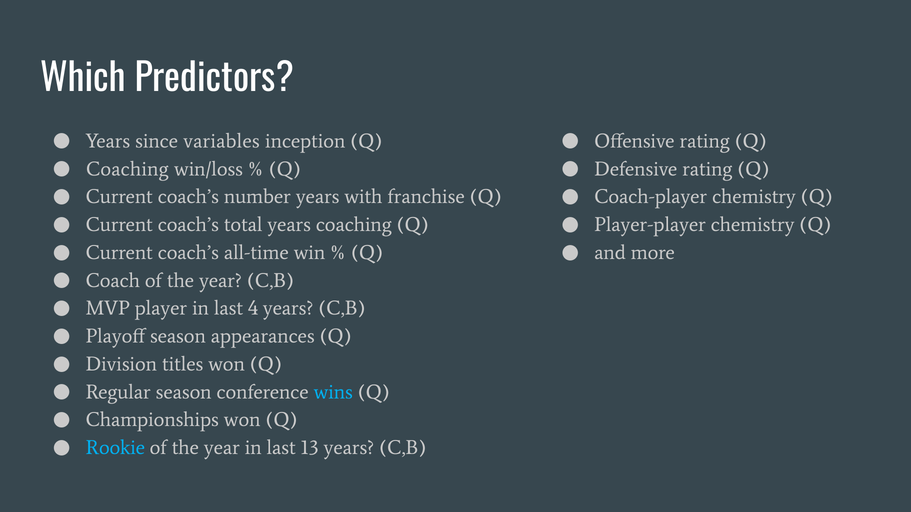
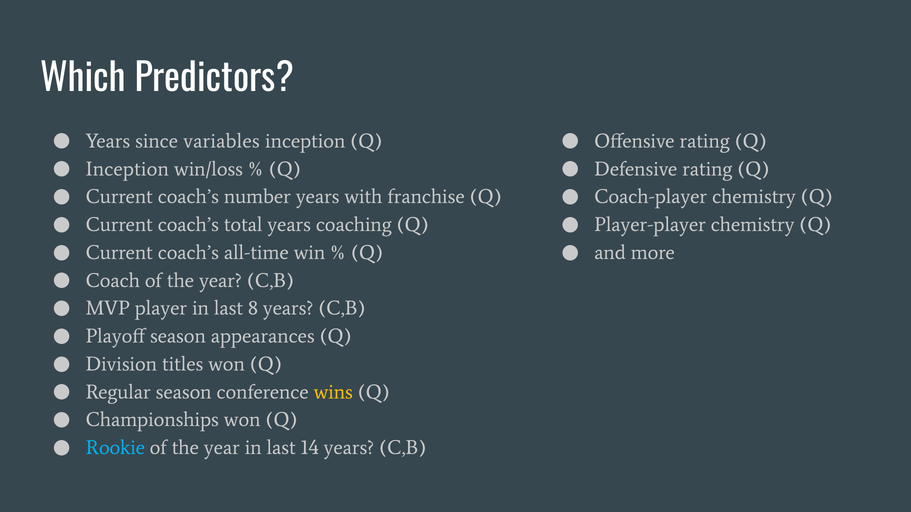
Coaching: Coaching -> Inception (127, 169)
4: 4 -> 8 (253, 309)
wins colour: light blue -> yellow (333, 392)
13: 13 -> 14 (310, 448)
